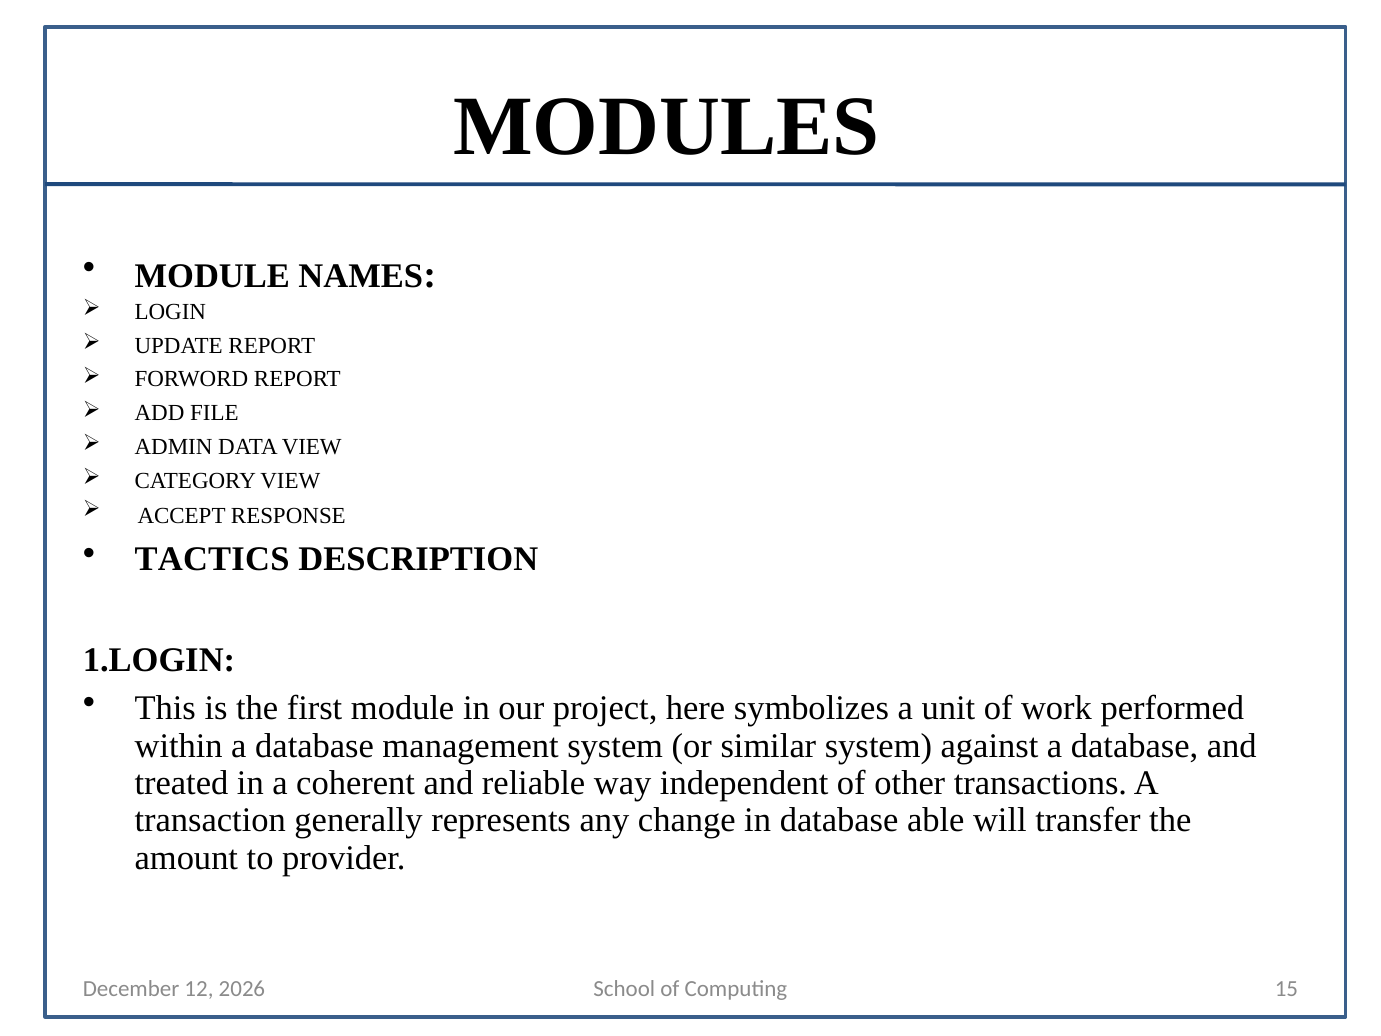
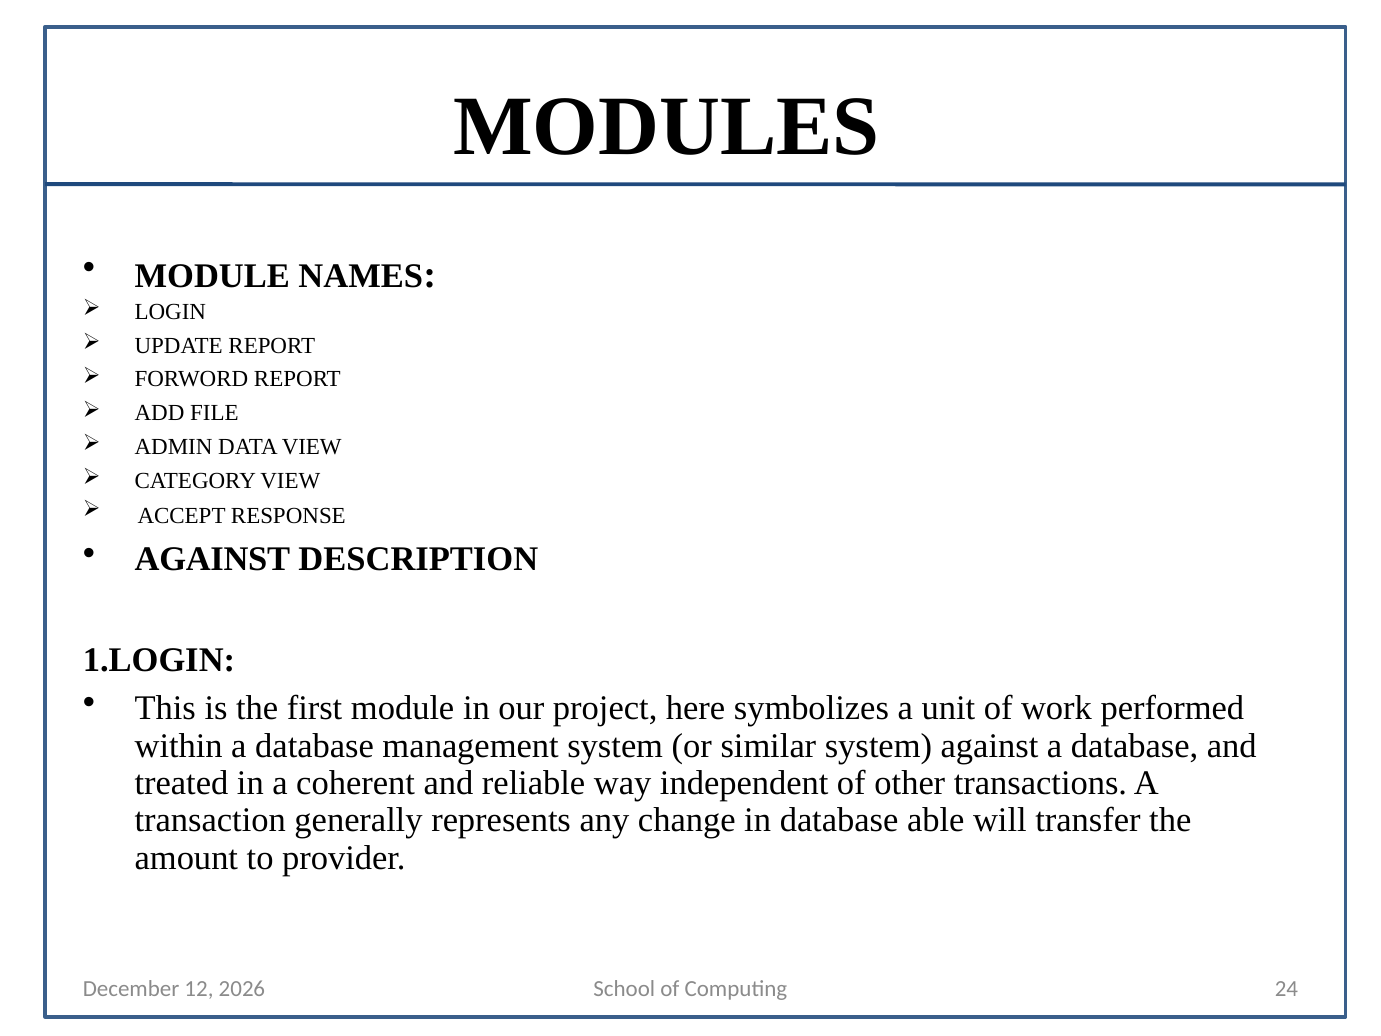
TACTICS: TACTICS -> AGAINST (212, 559)
15: 15 -> 24 (1286, 989)
